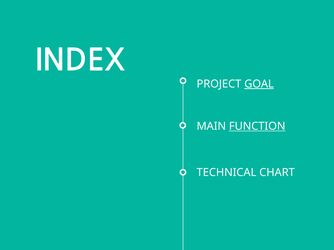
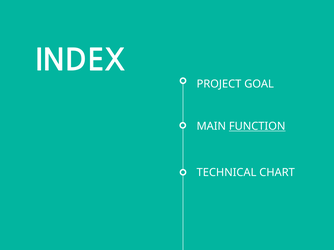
GOAL underline: present -> none (259, 84)
